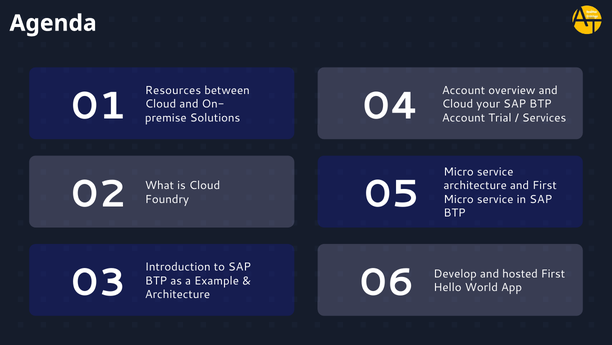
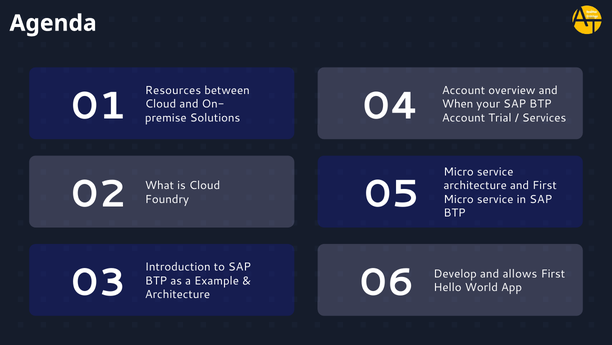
Cloud: Cloud -> When (458, 104)
hosted: hosted -> allows (520, 273)
